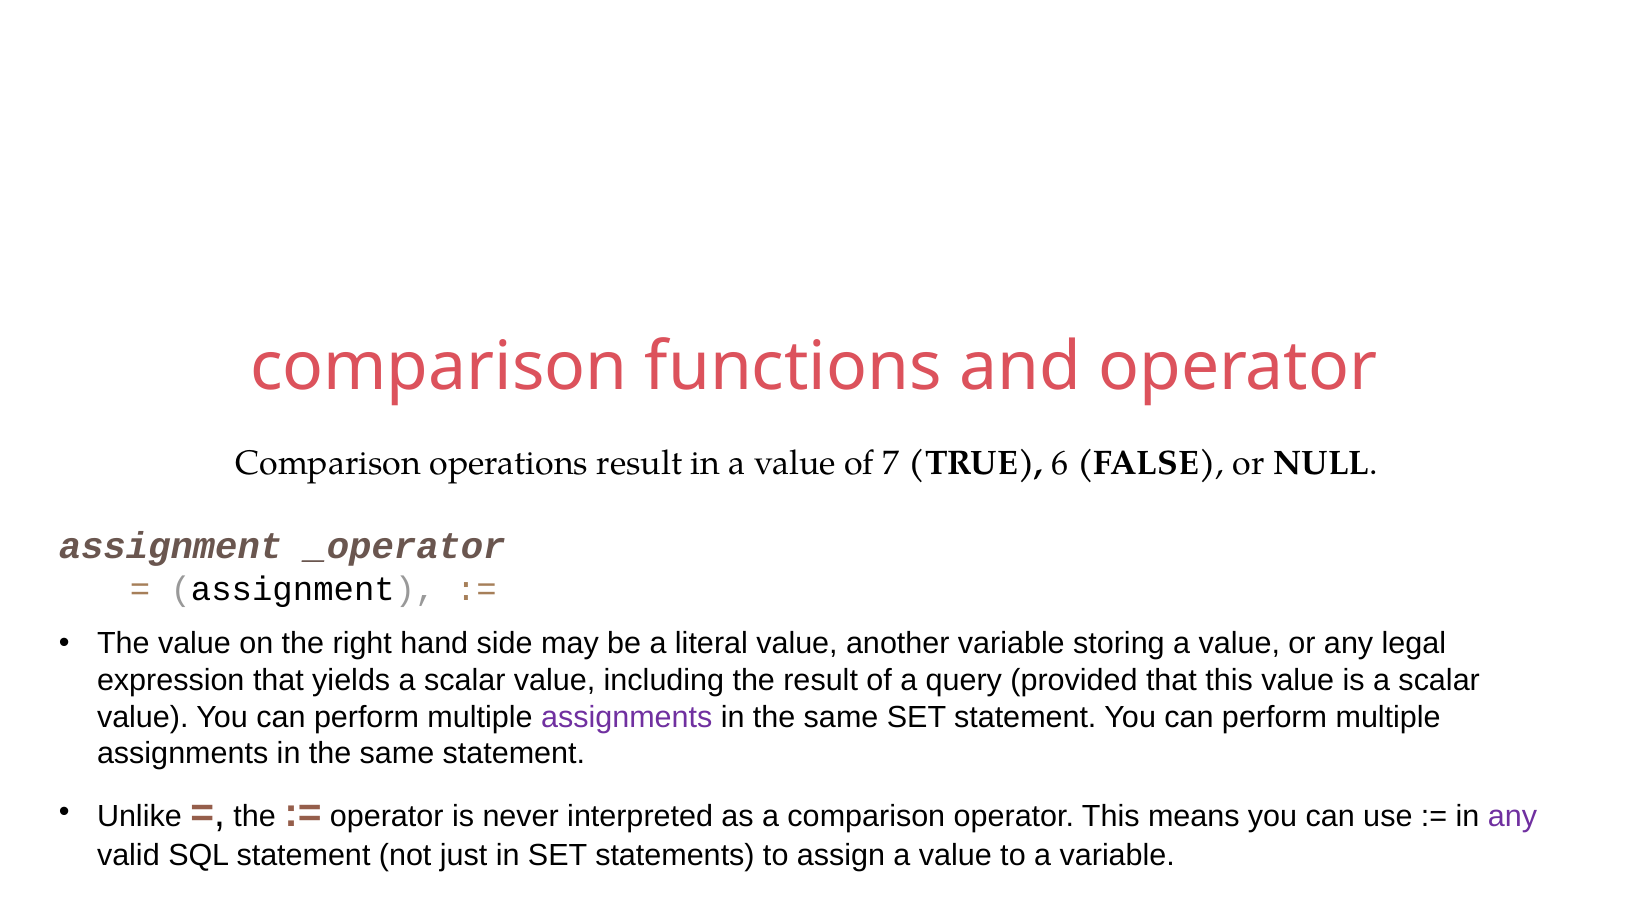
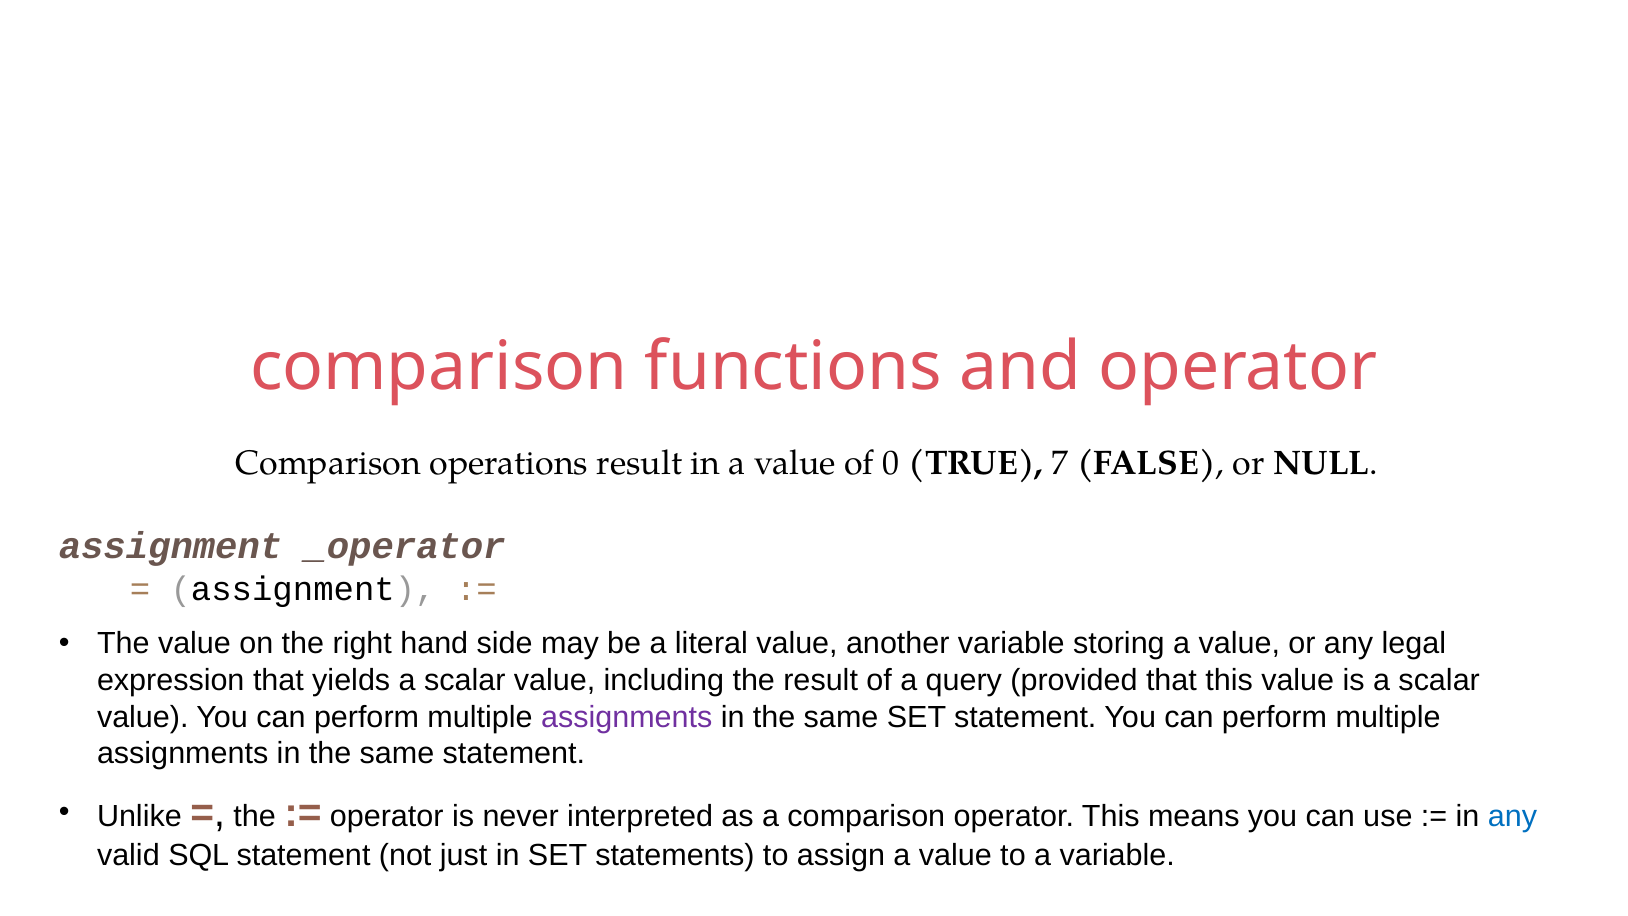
7: 7 -> 0 (891, 463)
6: 6 -> 7 (1060, 463)
any colour: purple -> blue (1512, 817)
